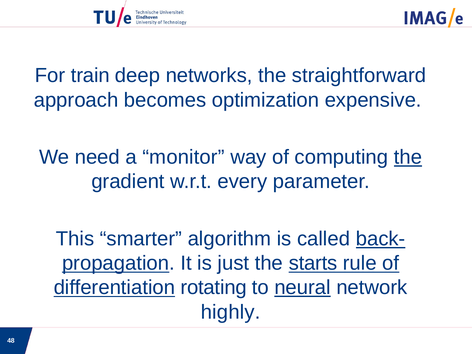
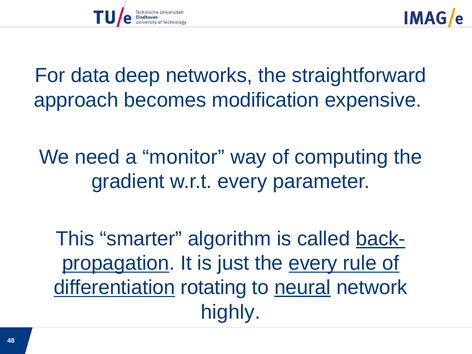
train: train -> data (90, 76)
optimization: optimization -> modification (266, 100)
the underline: present -> none (408, 157)
the starts: starts -> every (313, 263)
